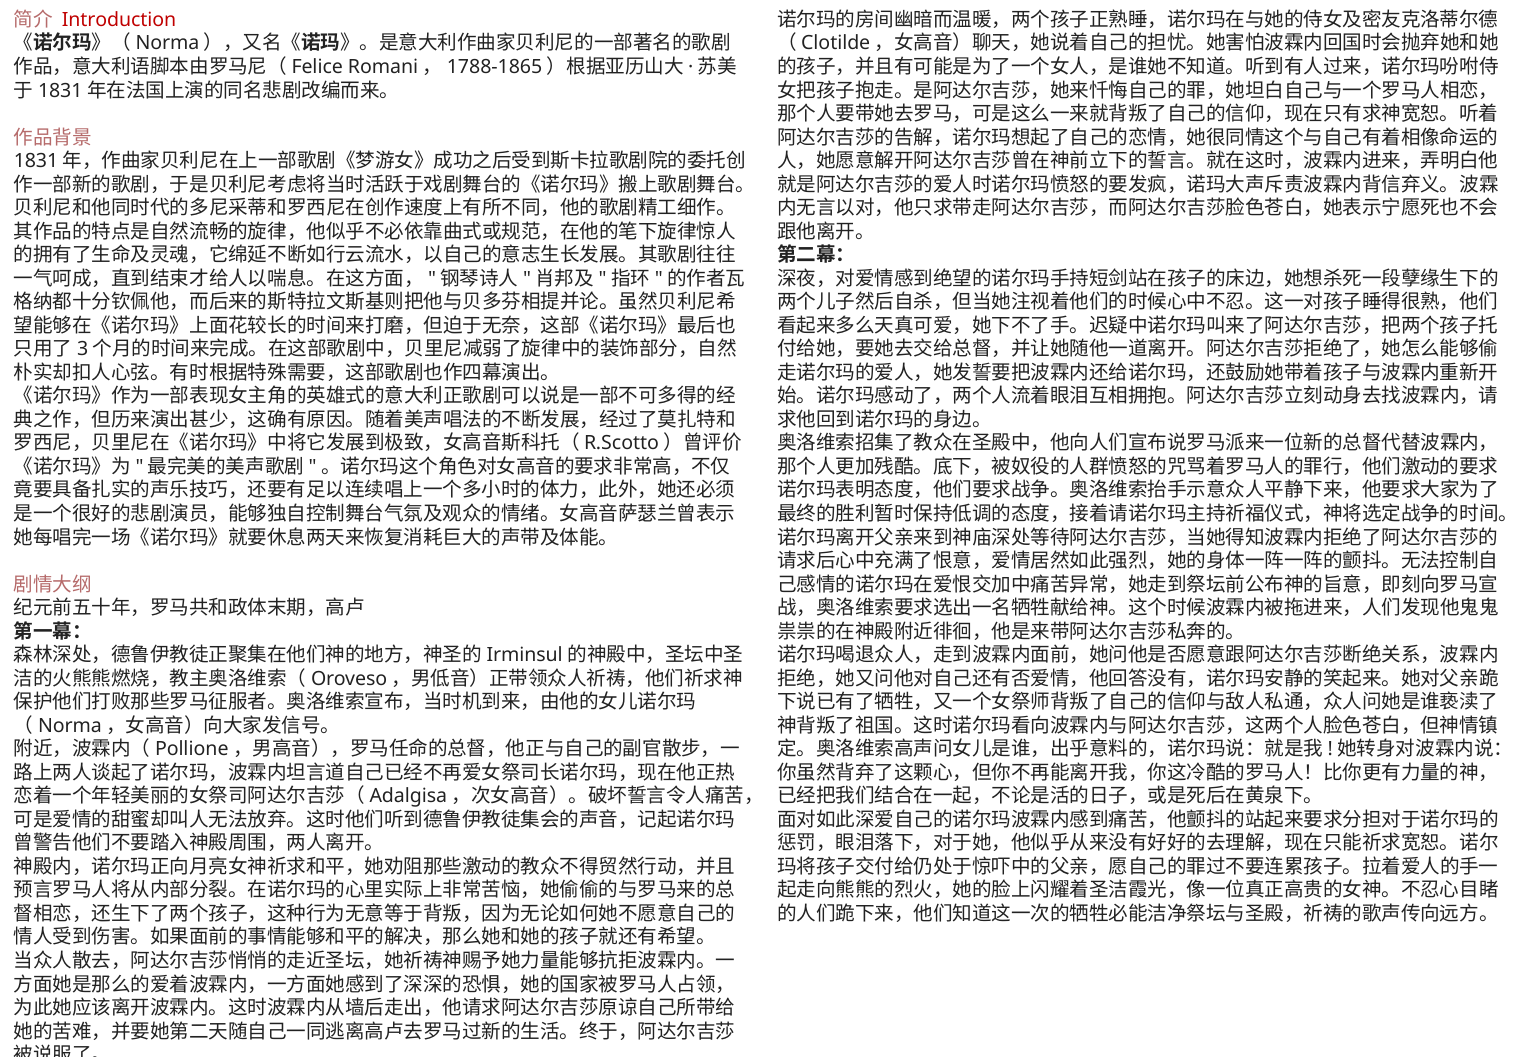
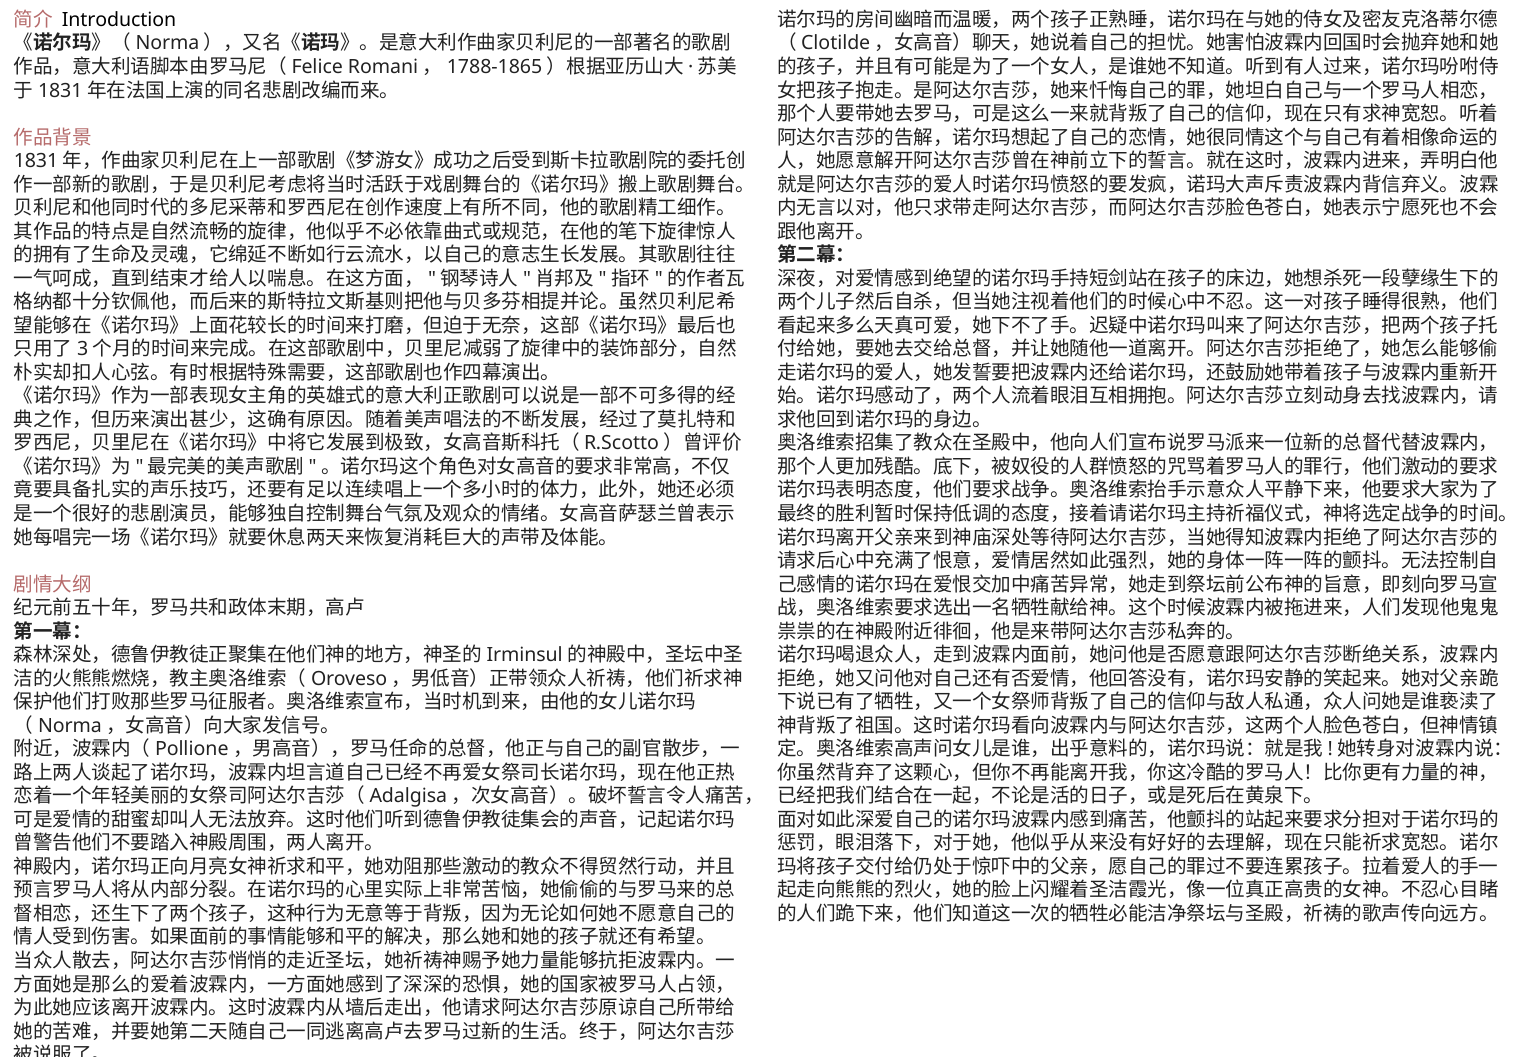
Introduction colour: red -> black (119, 20)
